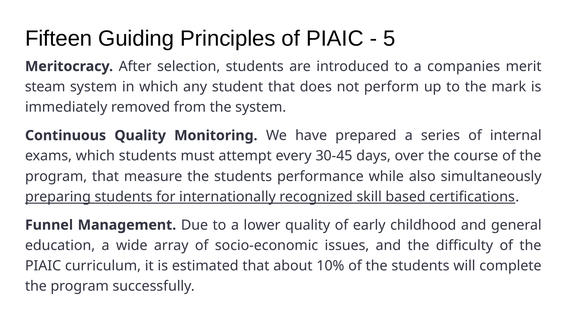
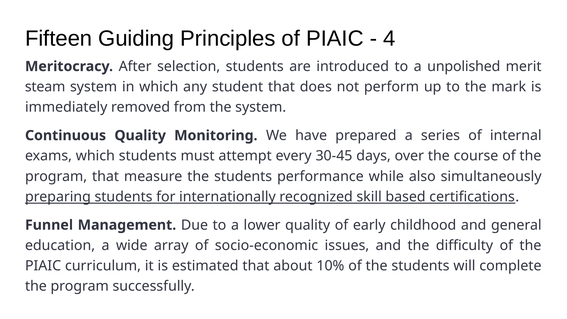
5: 5 -> 4 (389, 39)
companies: companies -> unpolished (464, 66)
